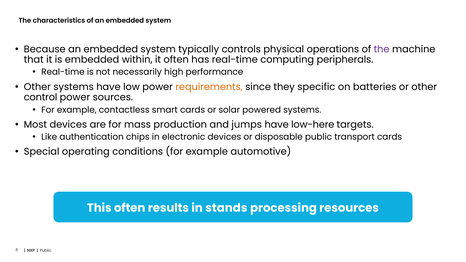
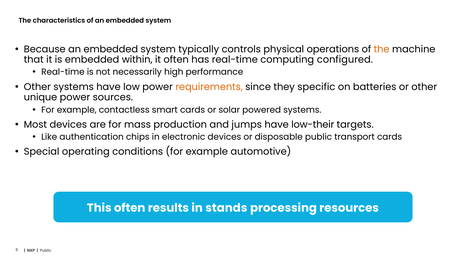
the colour: purple -> orange (382, 49)
peripherals: peripherals -> configured (345, 60)
control: control -> unique (41, 97)
low-here: low-here -> low-their (313, 125)
